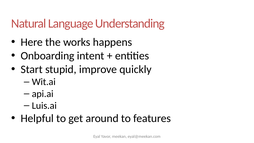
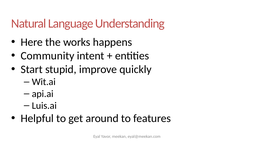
Onboarding: Onboarding -> Community (48, 56)
